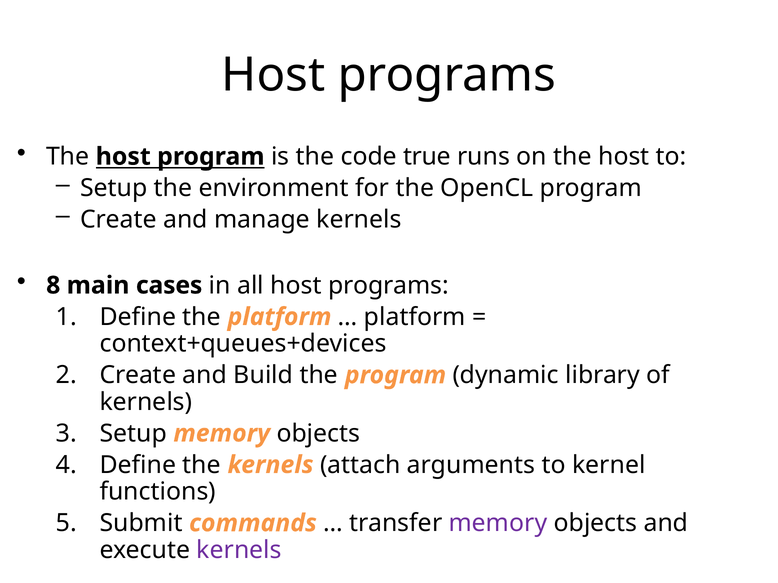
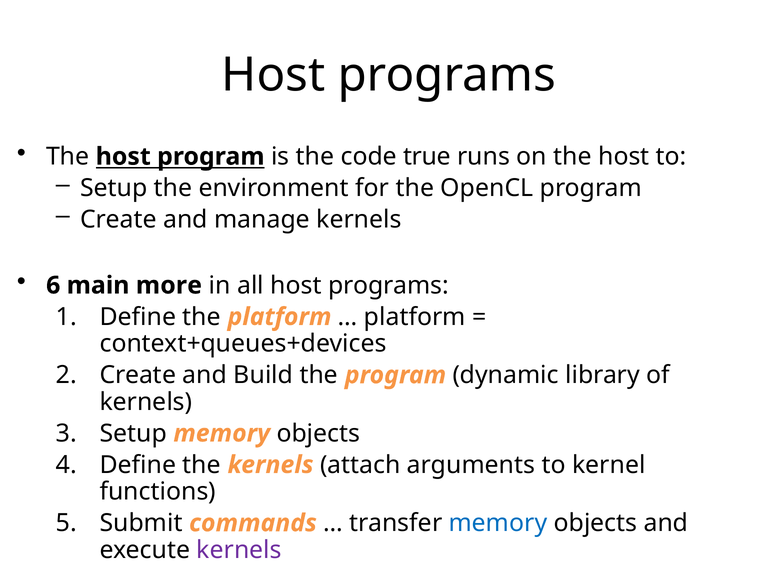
8: 8 -> 6 (53, 286)
cases: cases -> more (169, 286)
memory colour: purple -> blue (498, 524)
